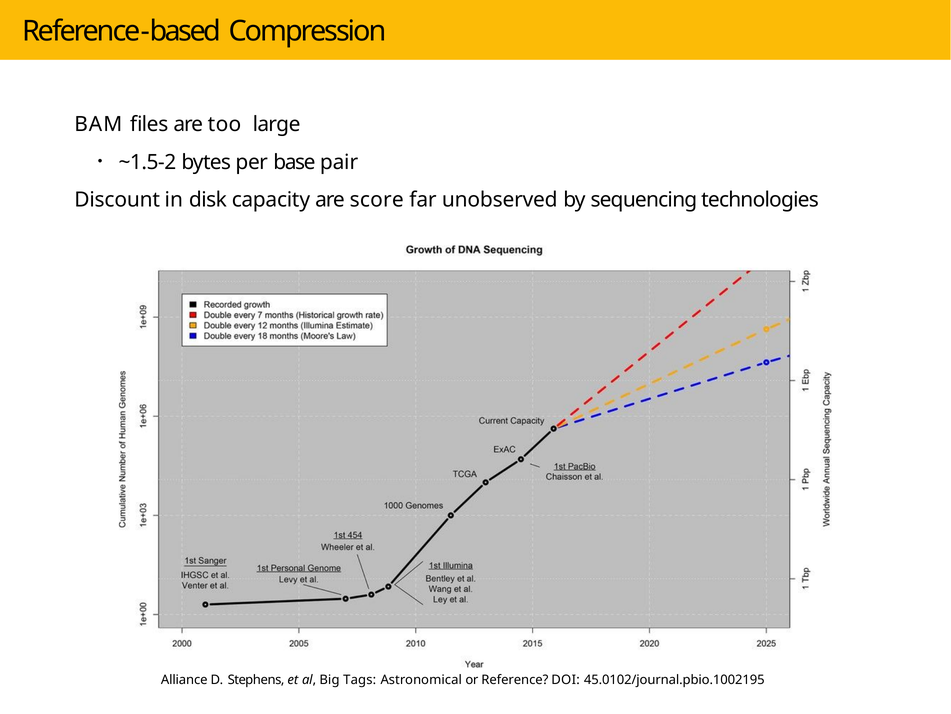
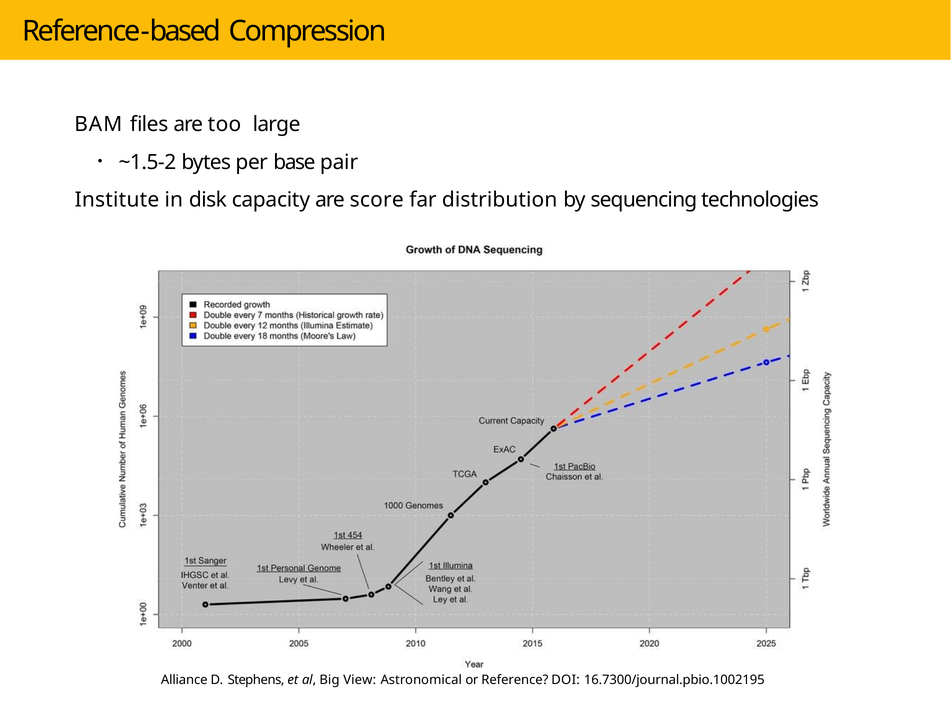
Discount: Discount -> Institute (117, 200)
unobserved: unobserved -> distribution (500, 200)
Tags: Tags -> View (360, 680)
45.0102/journal.pbio.1002195: 45.0102/journal.pbio.1002195 -> 16.7300/journal.pbio.1002195 (674, 680)
